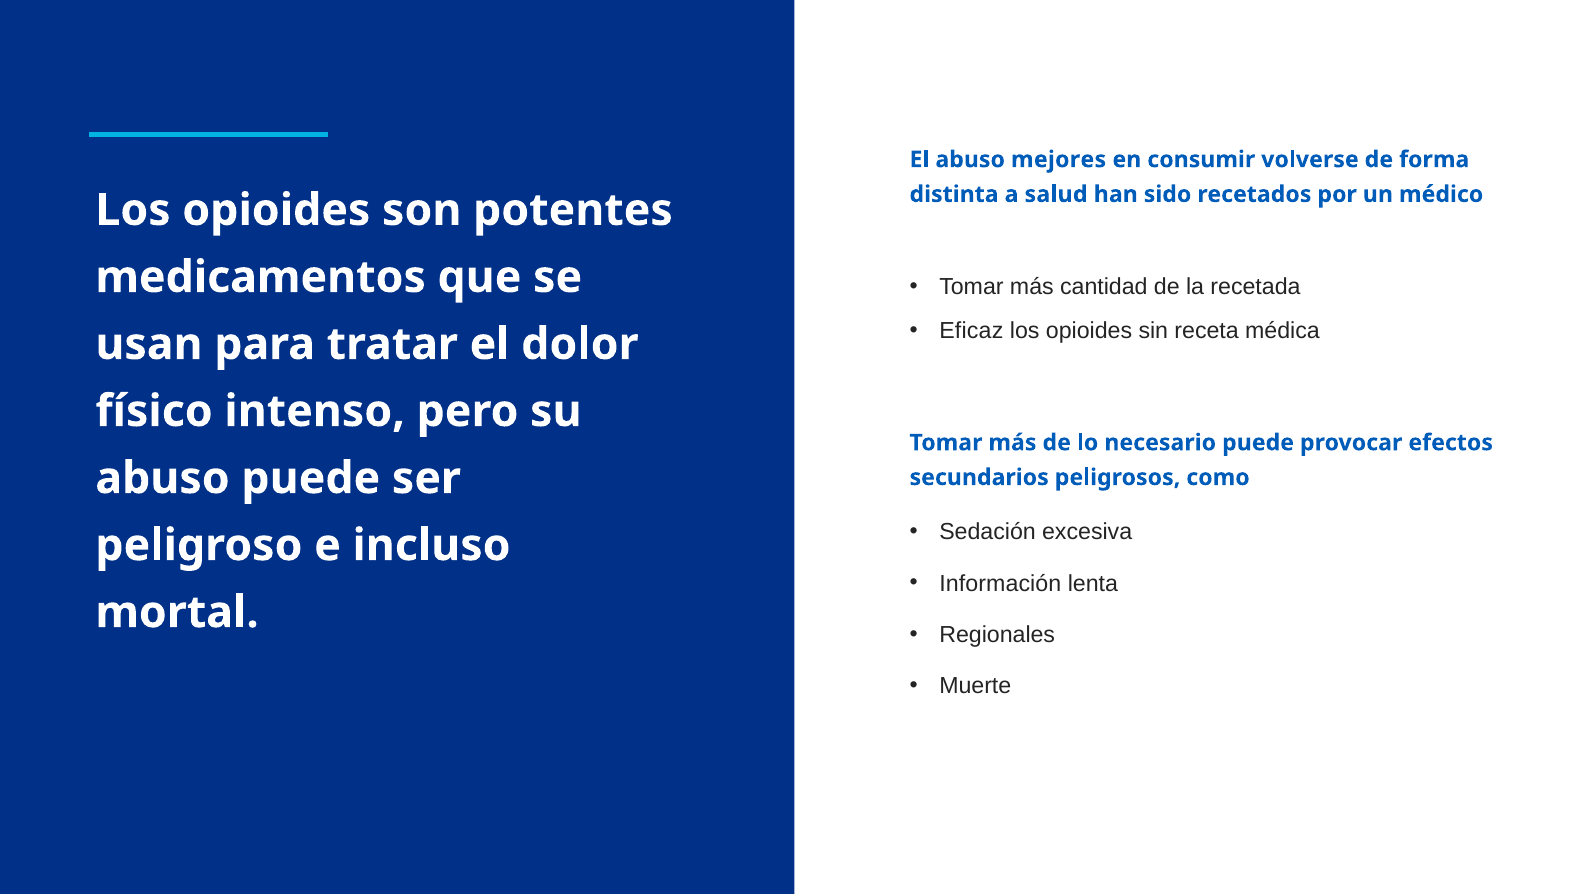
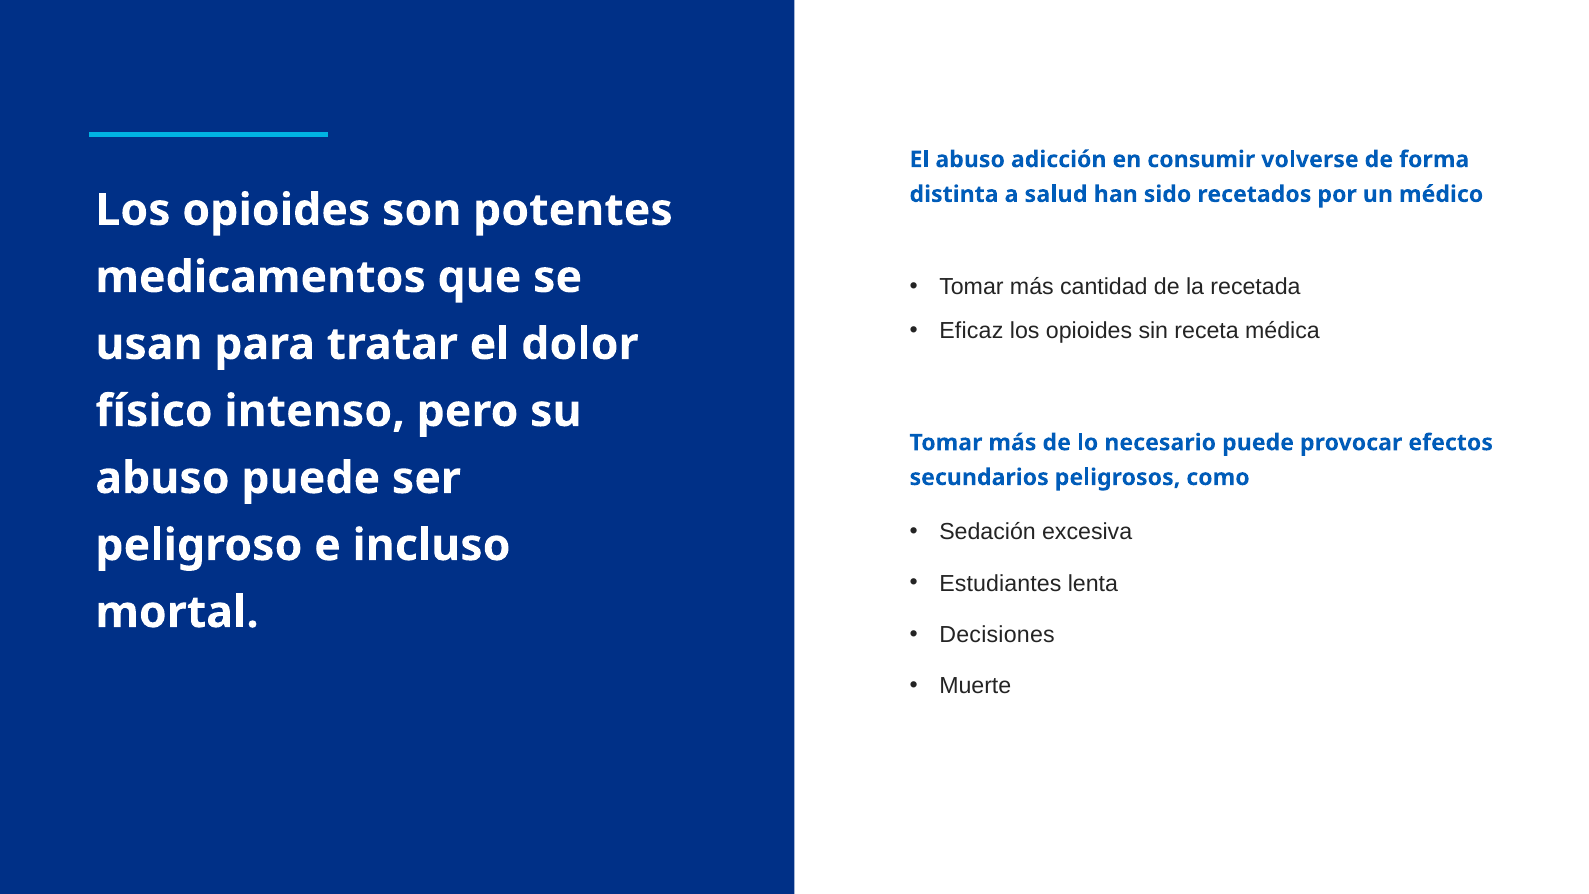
mejores: mejores -> adicción (1059, 160)
Información: Información -> Estudiantes (1000, 583)
Regionales: Regionales -> Decisiones (997, 635)
